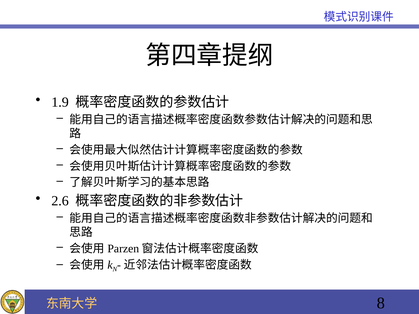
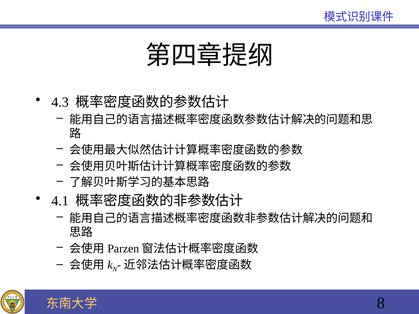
1.9: 1.9 -> 4.3 (60, 102)
2.6: 2.6 -> 4.1 (60, 201)
